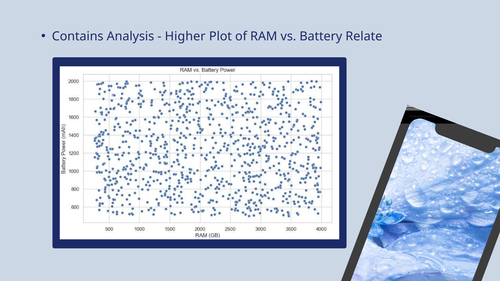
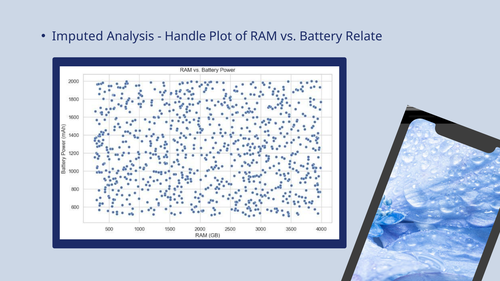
Contains: Contains -> Imputed (78, 36)
Higher: Higher -> Handle (185, 36)
